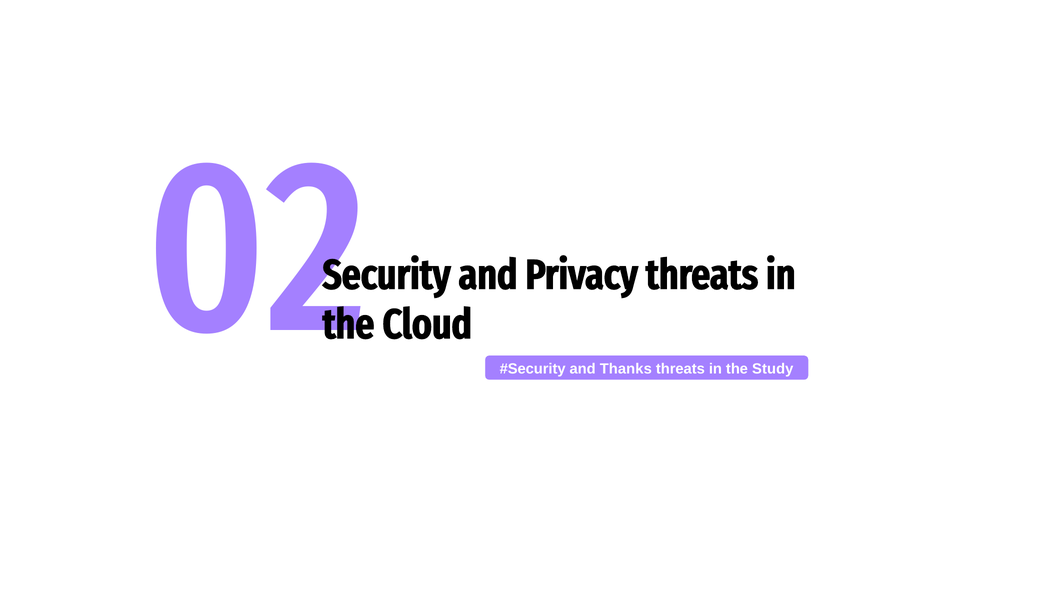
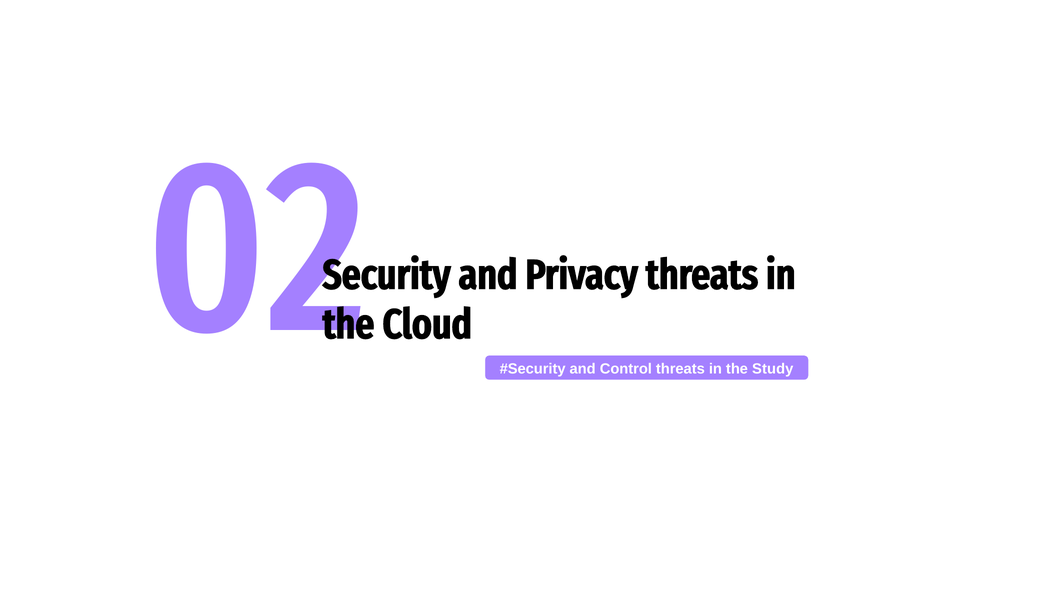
Thanks: Thanks -> Control (626, 368)
